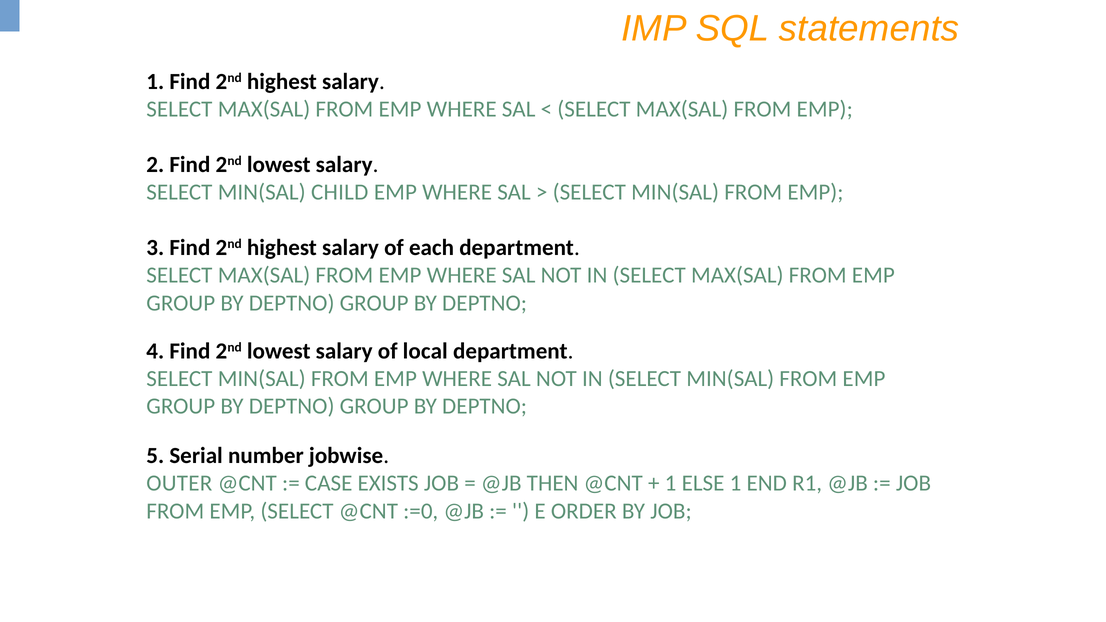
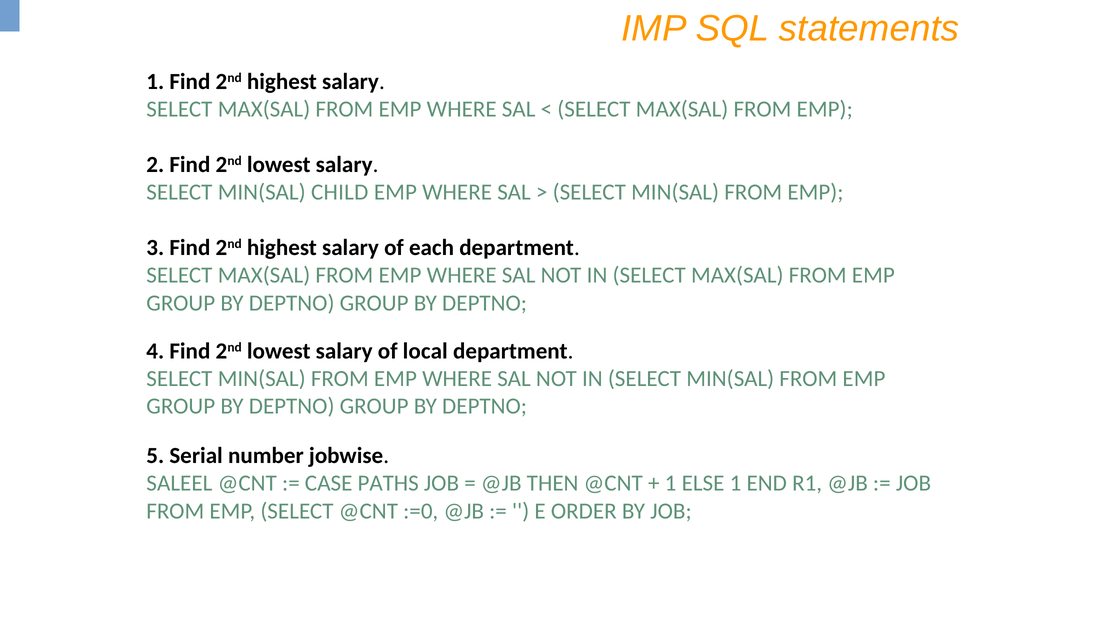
OUTER: OUTER -> SALEEL (179, 483)
EXISTS: EXISTS -> PATHS (388, 483)
